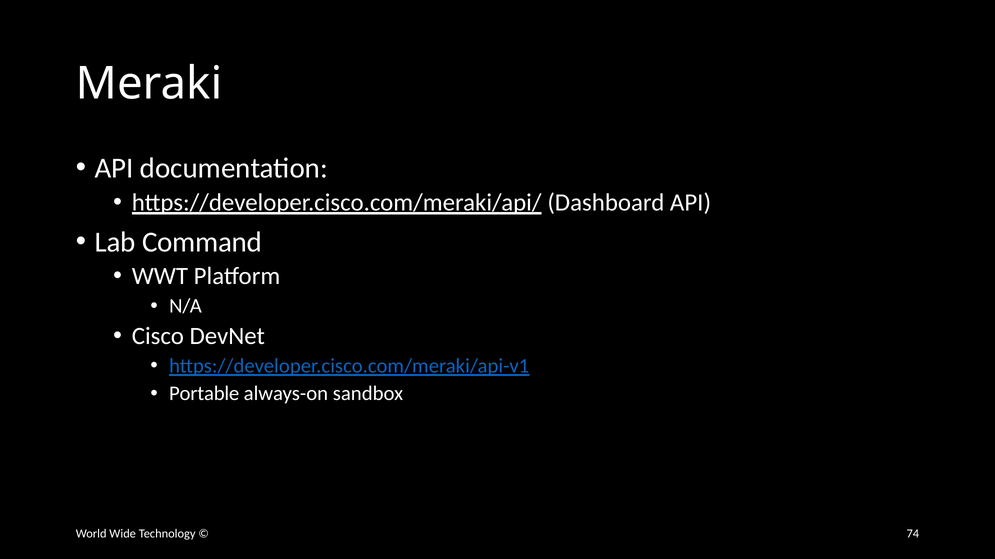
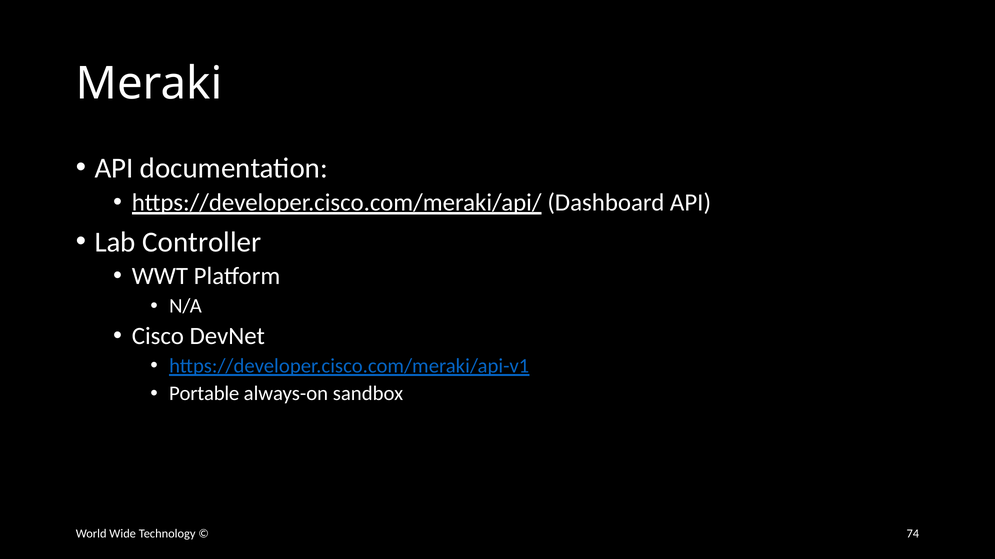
Command: Command -> Controller (202, 242)
